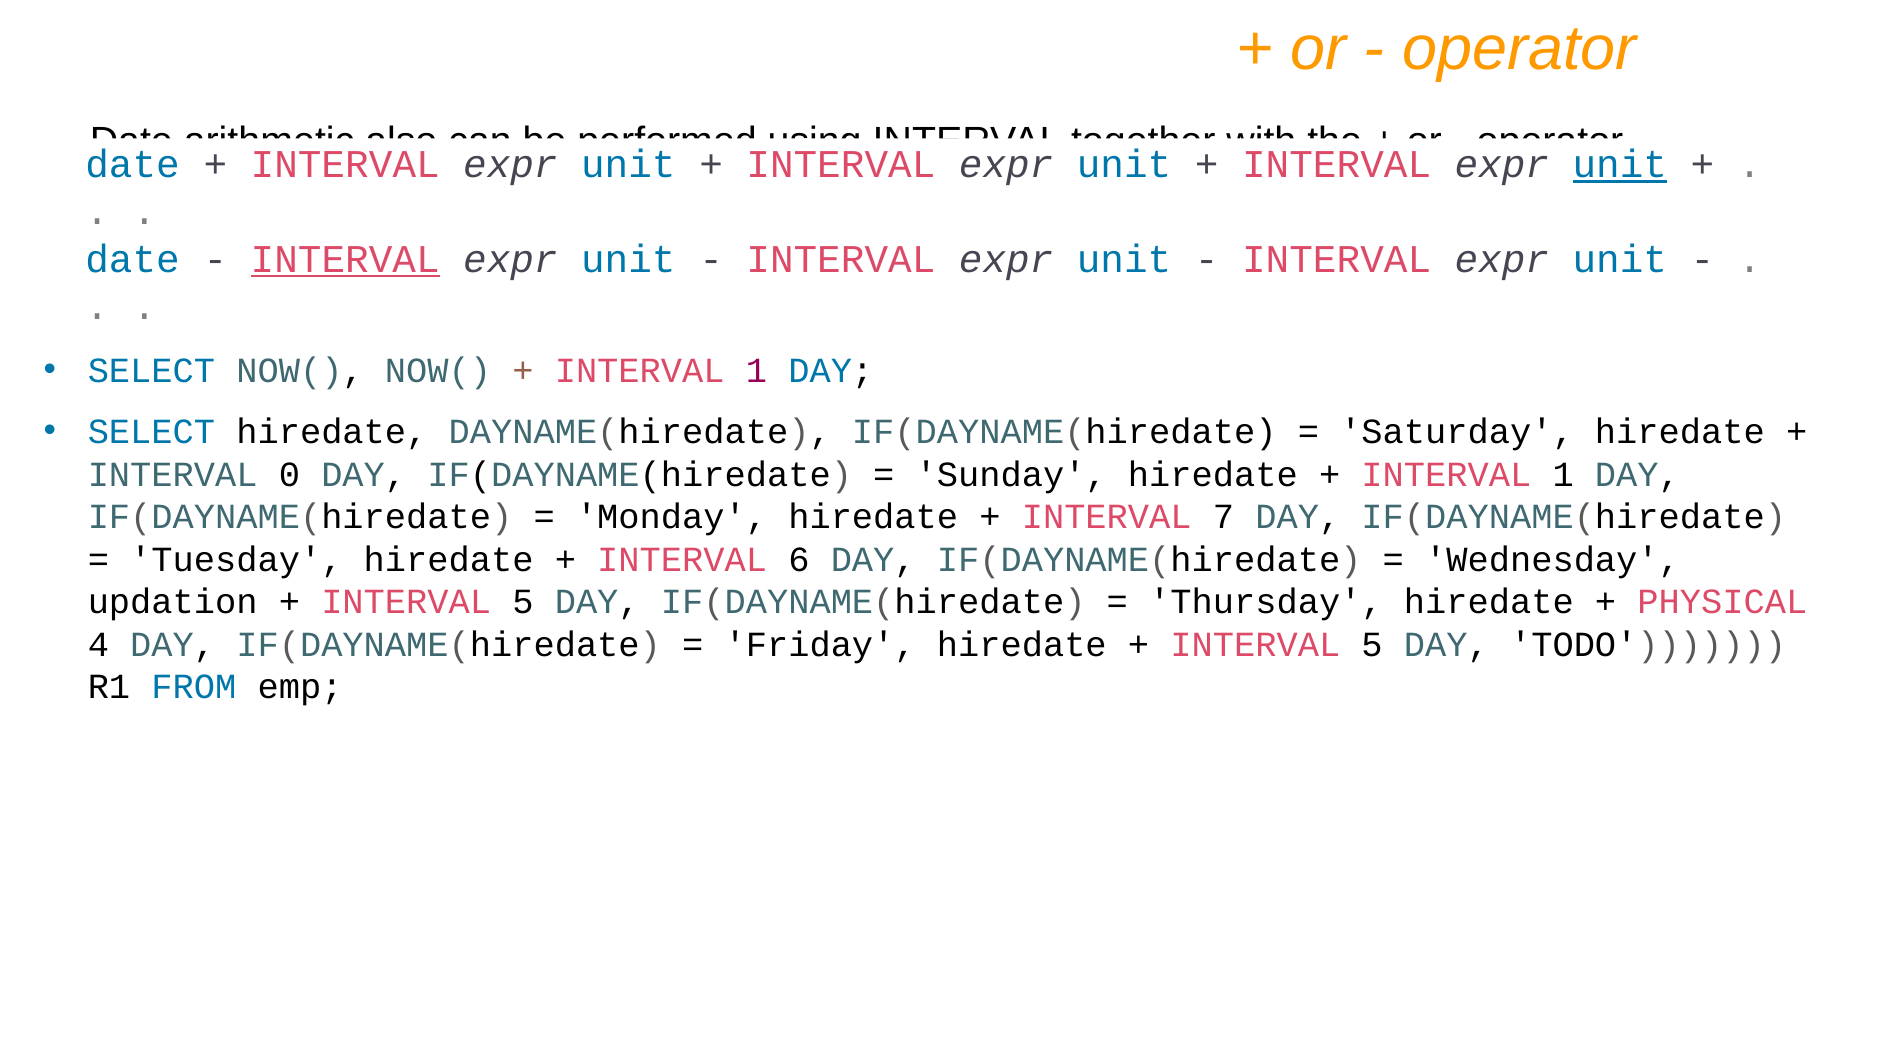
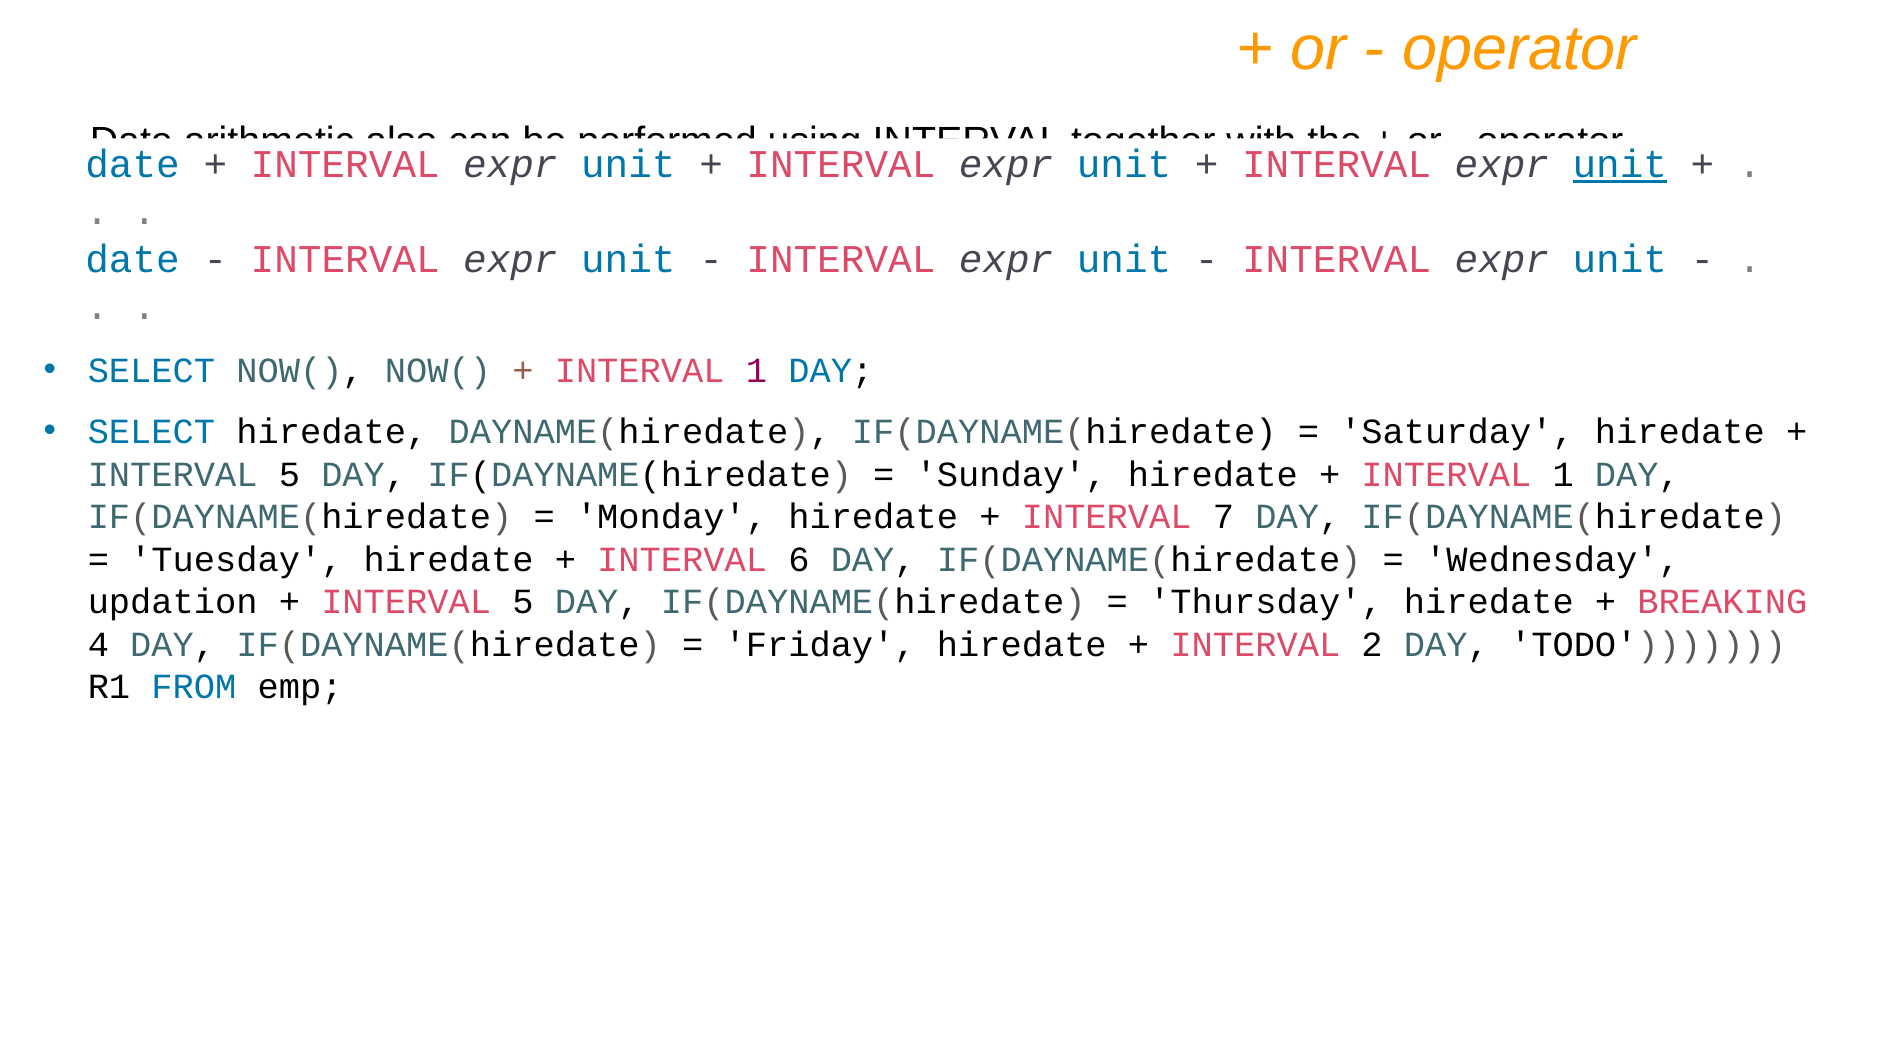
INTERVAL underline: present -> none (345, 259)
0: 0 -> 5 (289, 475)
PHYSICAL: PHYSICAL -> BREAKING (1722, 602)
5: 5 -> 2 (1372, 645)
